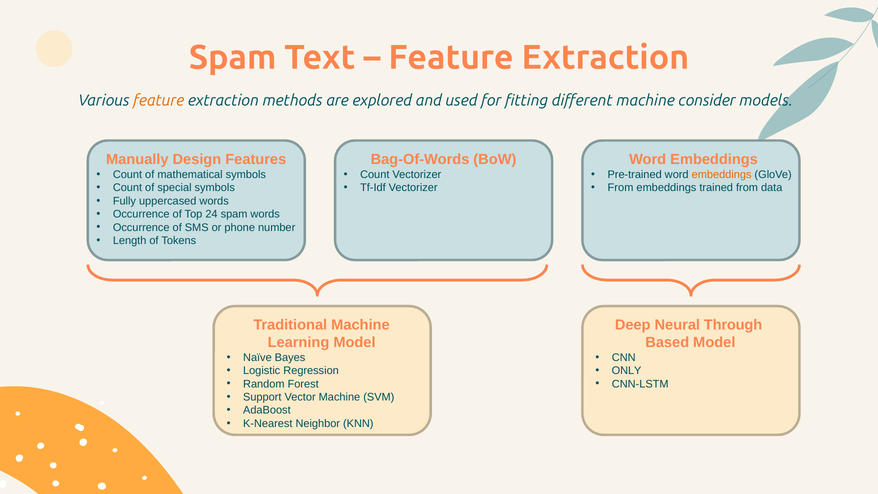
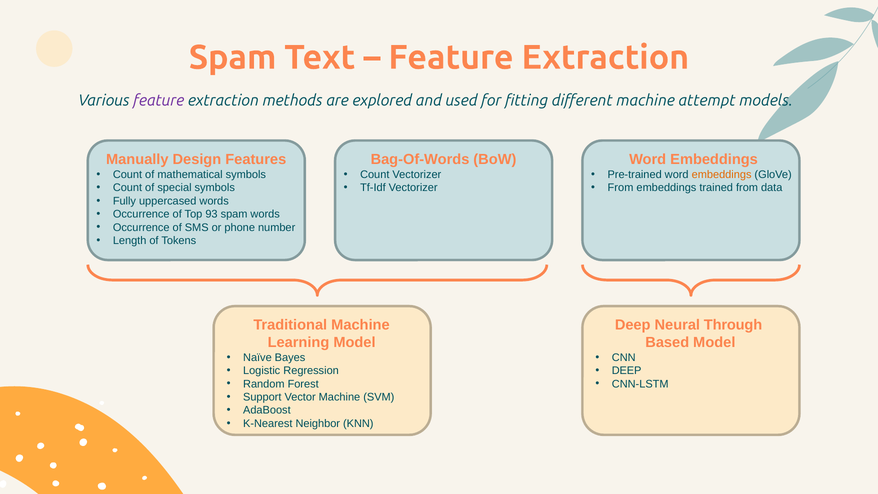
feature colour: orange -> purple (159, 100)
consider: consider -> attempt (707, 100)
24: 24 -> 93 (211, 214)
ONLY: ONLY -> DEEP (627, 371)
